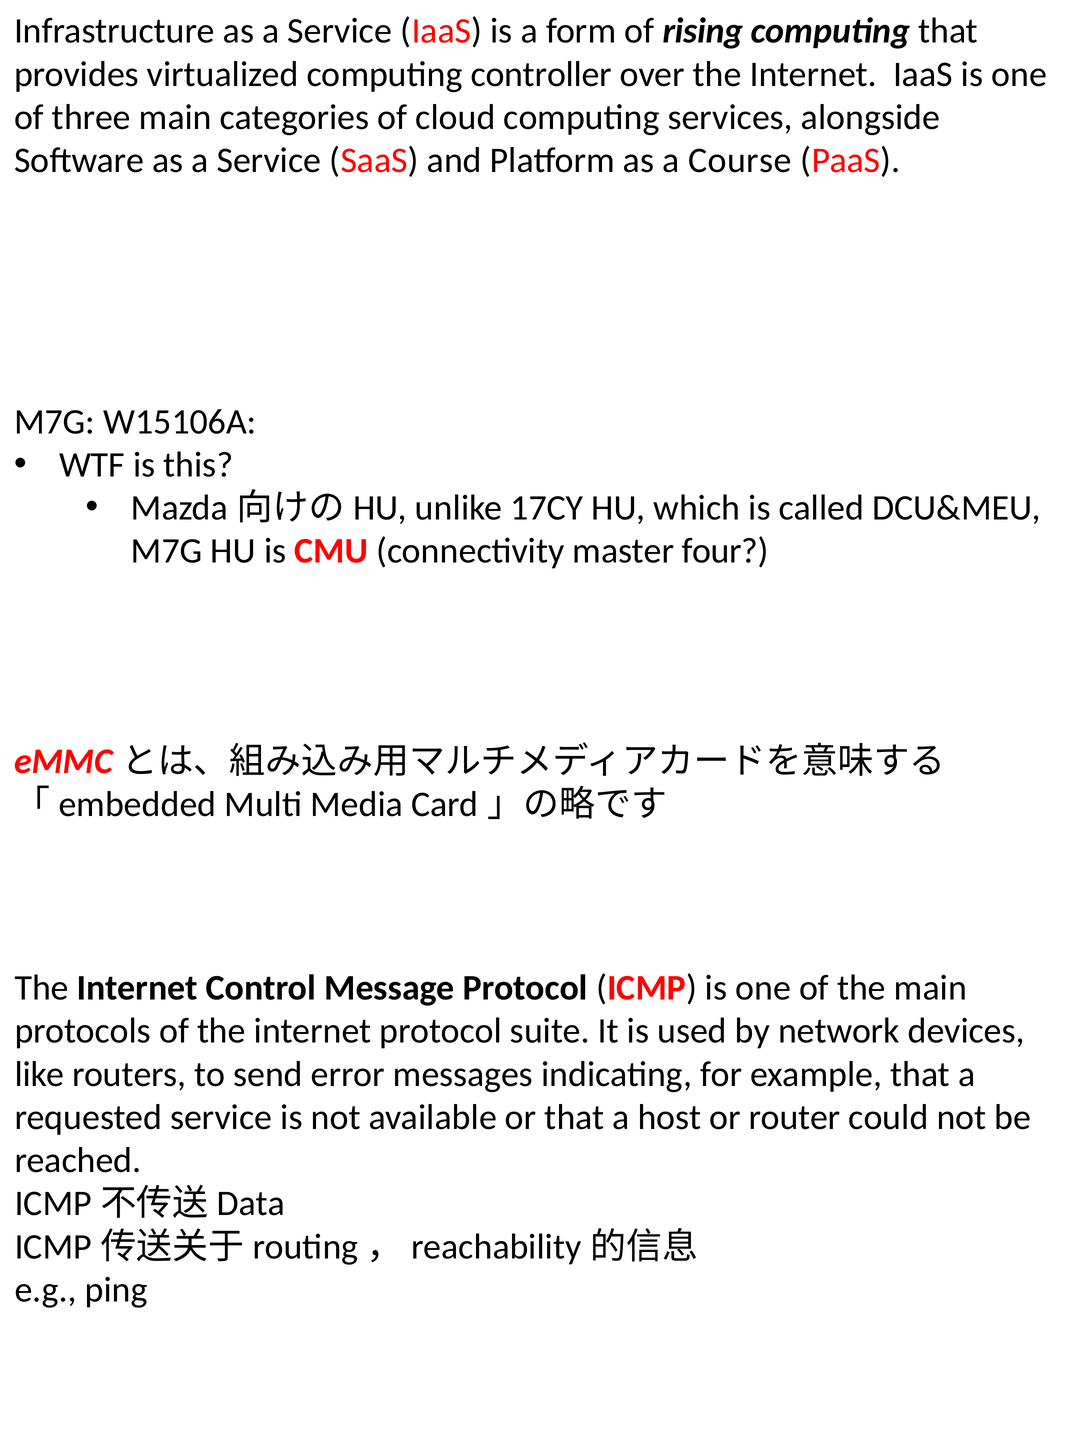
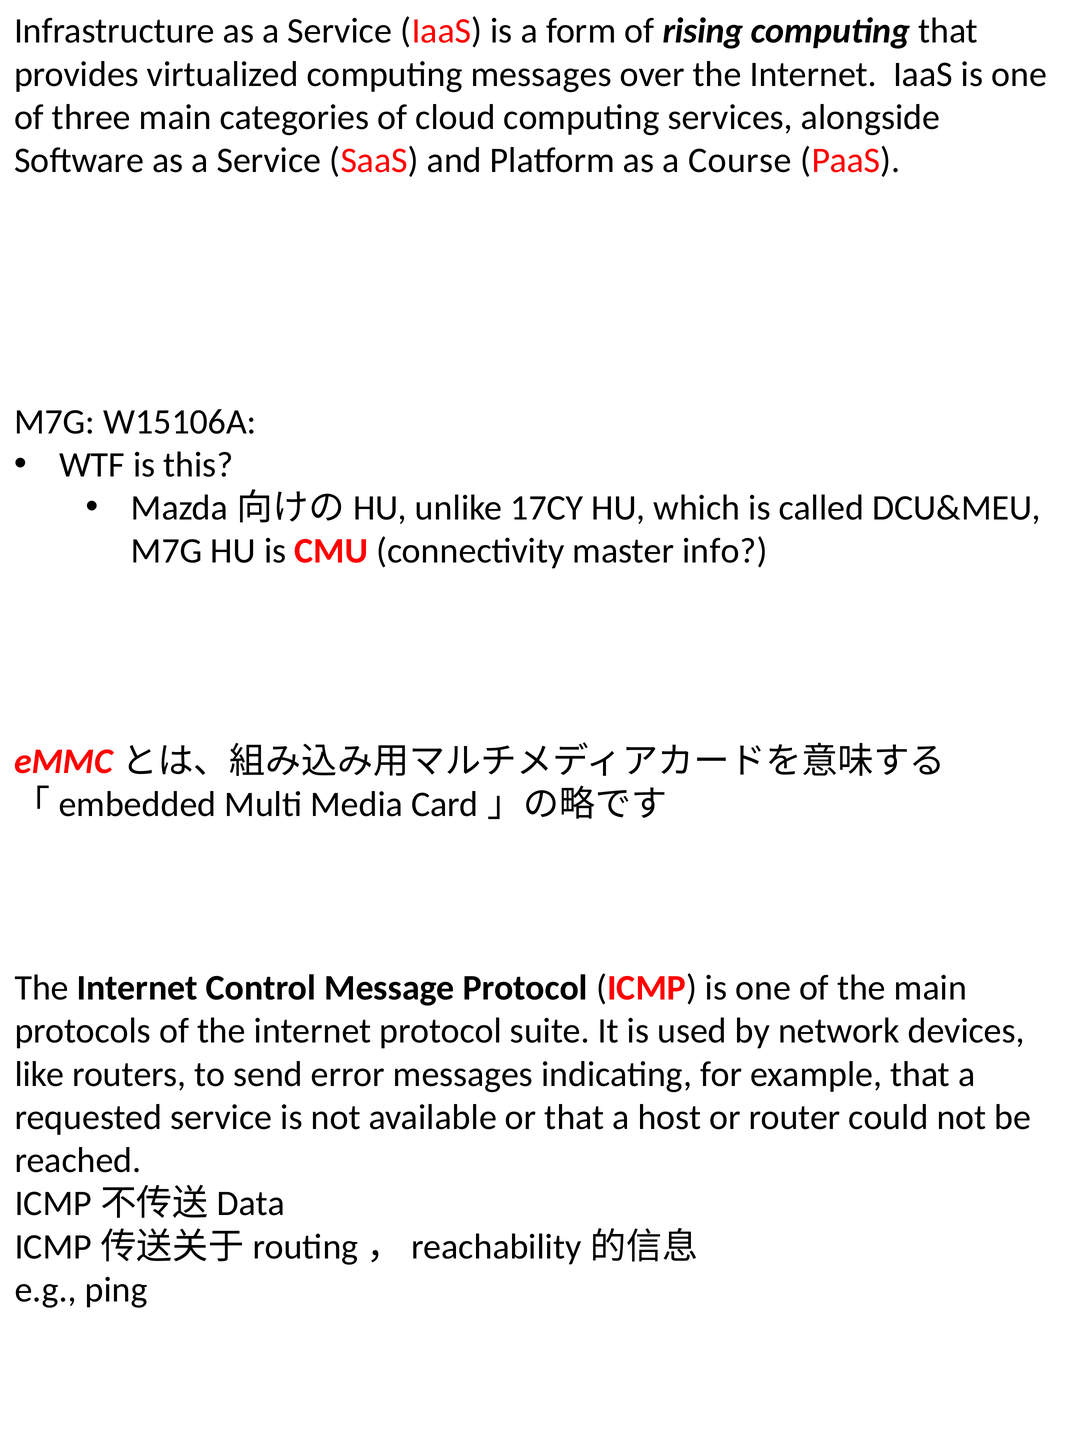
computing controller: controller -> messages (541, 74)
four: four -> info (725, 551)
